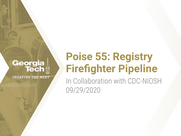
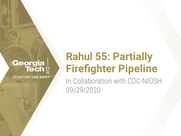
Poise: Poise -> Rahul (79, 57)
Registry: Registry -> Partially (133, 57)
